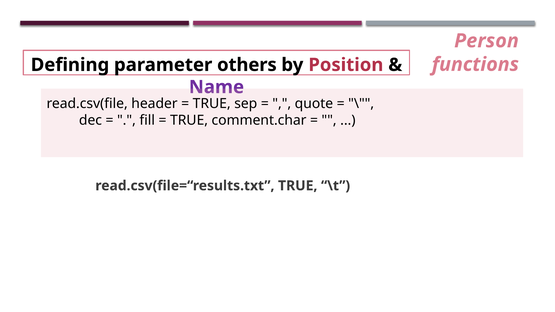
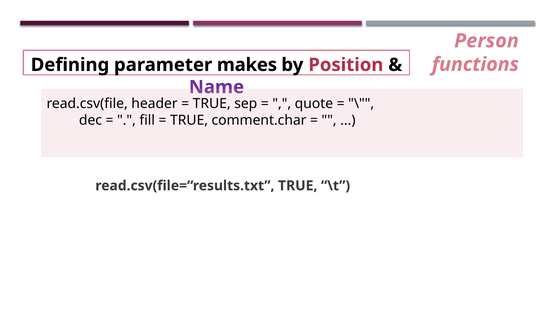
others: others -> makes (247, 65)
